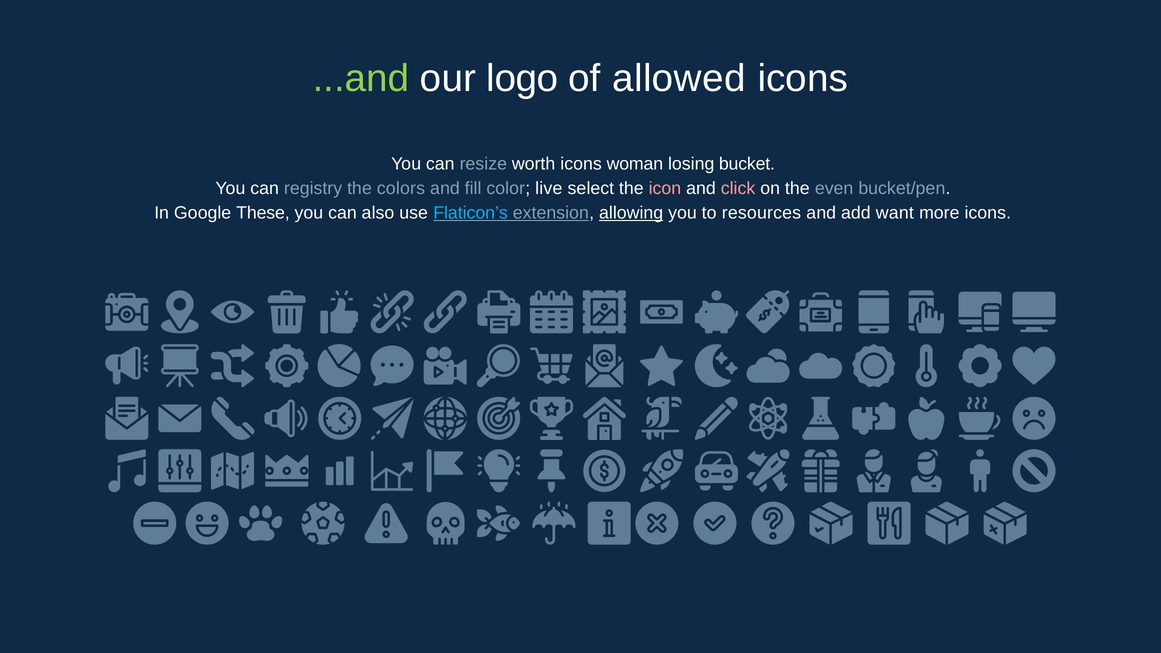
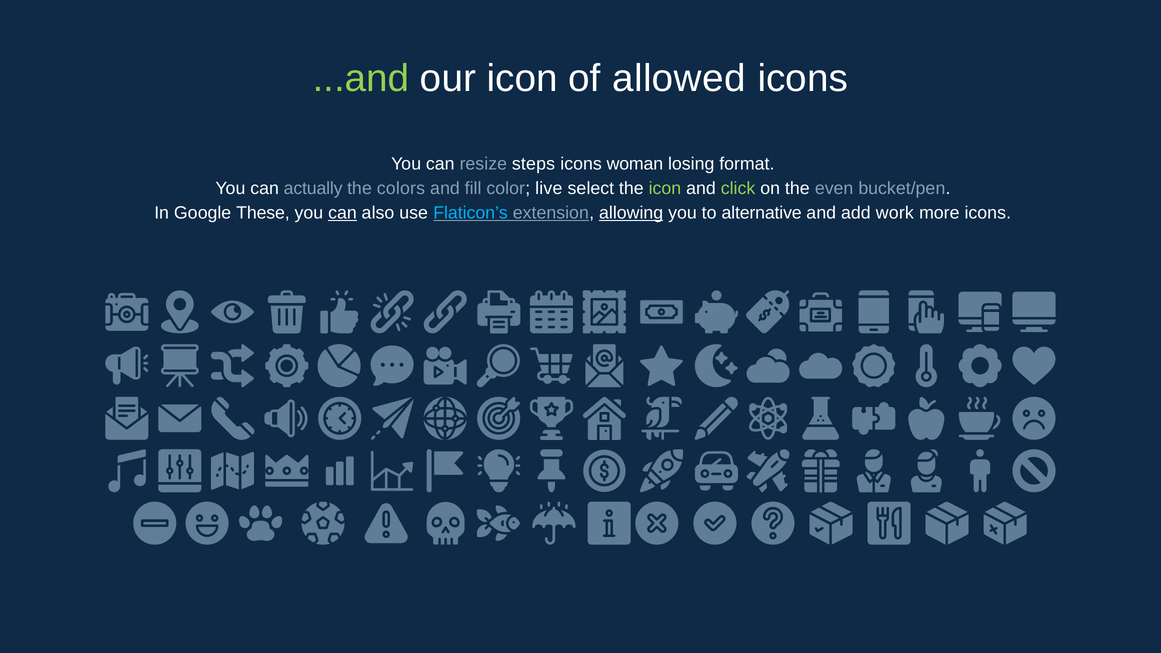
our logo: logo -> icon (522, 79)
worth: worth -> steps (533, 164)
bucket: bucket -> format (747, 164)
registry: registry -> actually (313, 188)
icon colour: pink -> light green (665, 188)
click colour: pink -> light green (738, 188)
can underline: none -> present (342, 213)
resources: resources -> alternative (762, 213)
want: want -> work (895, 213)
